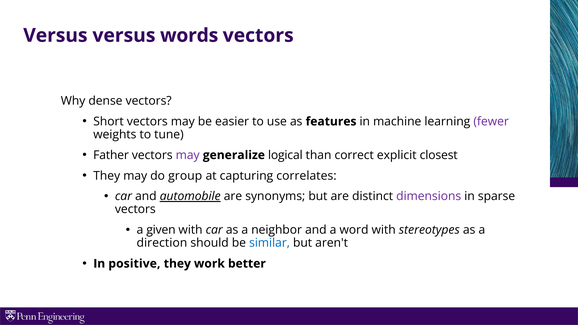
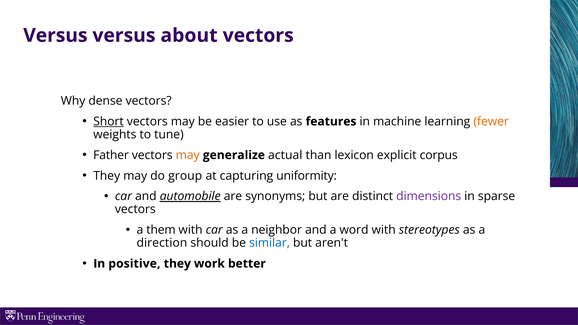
words: words -> about (189, 35)
Short underline: none -> present (109, 122)
fewer colour: purple -> orange (491, 122)
may colour: purple -> orange (188, 155)
logical: logical -> actual (285, 155)
correct: correct -> lexicon (354, 155)
closest: closest -> corpus (439, 155)
correlates: correlates -> uniformity (307, 176)
given: given -> them (161, 230)
